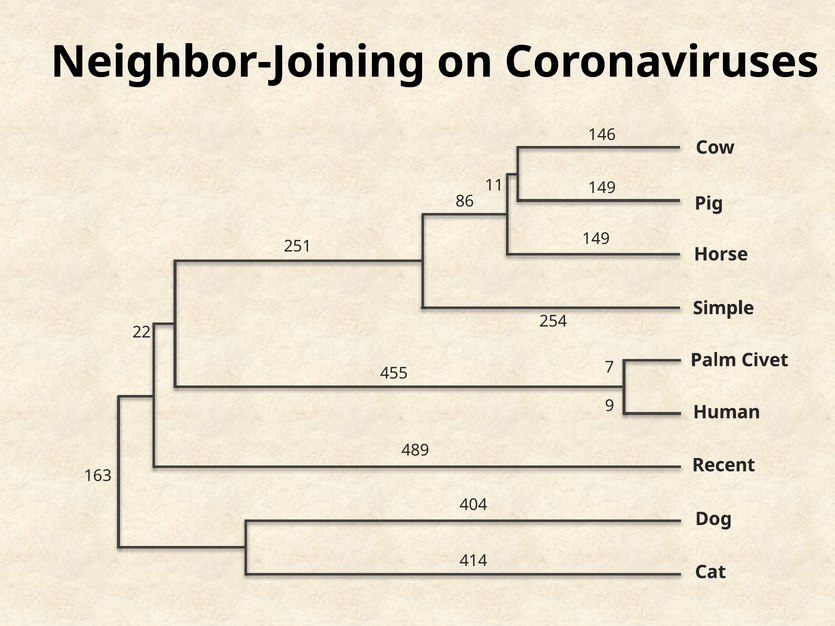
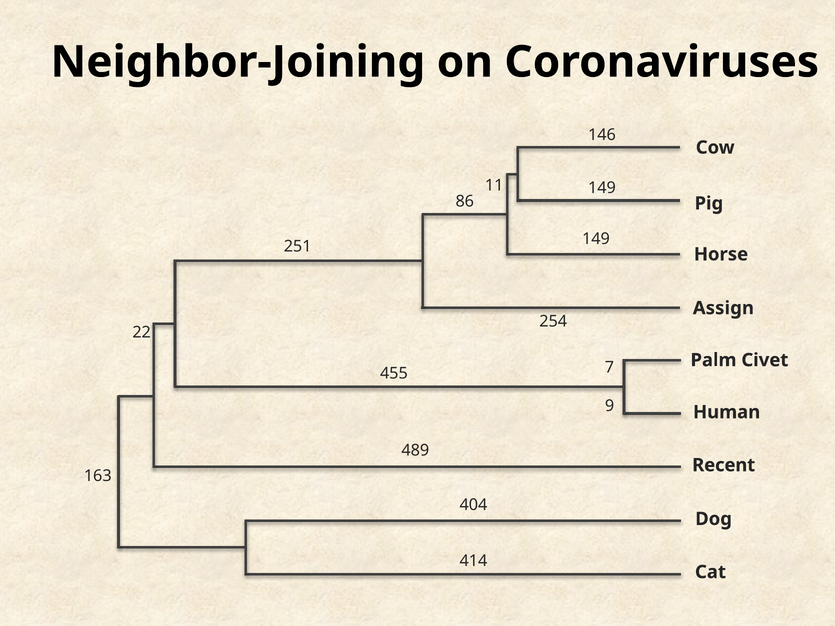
Simple: Simple -> Assign (723, 308)
